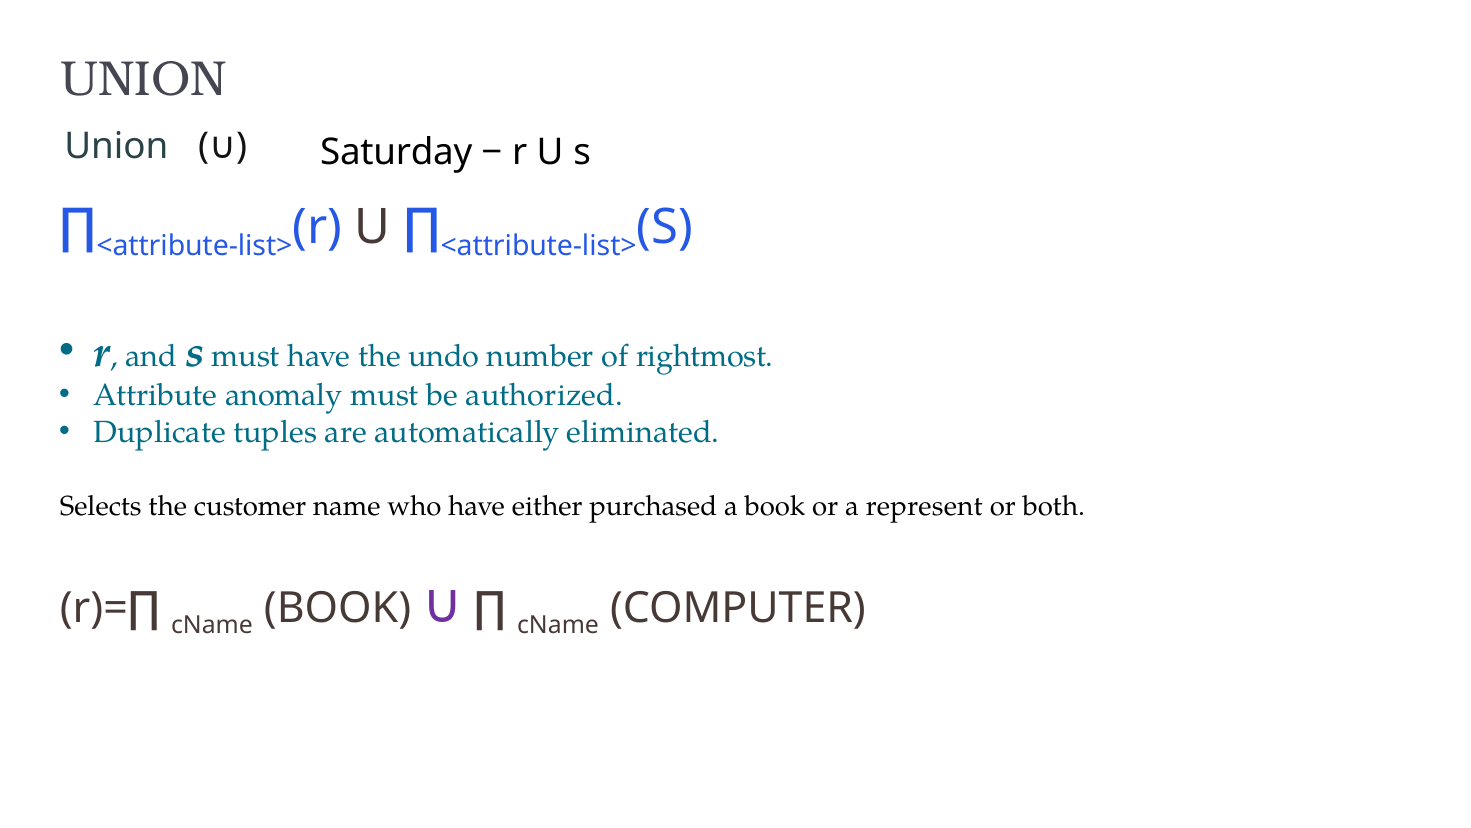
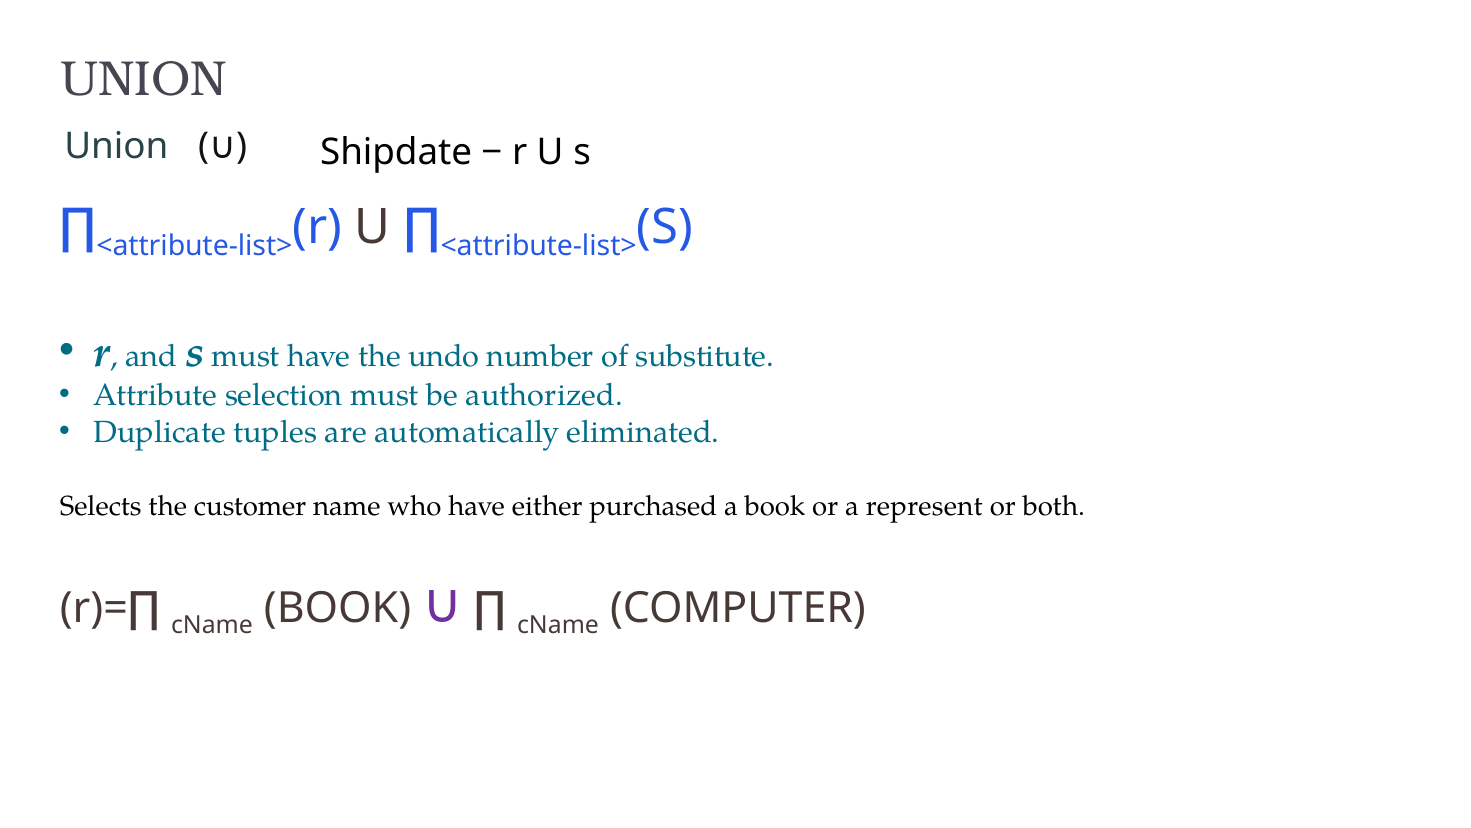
Saturday: Saturday -> Shipdate (396, 152)
rightmost: rightmost -> substitute (705, 356)
anomaly: anomaly -> selection (284, 395)
